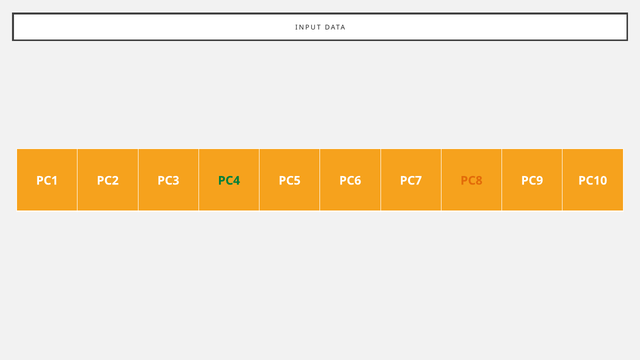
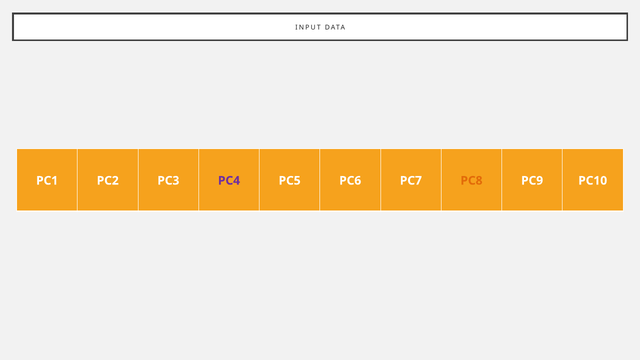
PC4 colour: green -> purple (229, 181)
